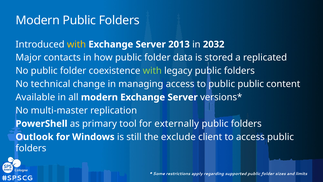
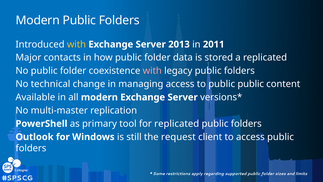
2032: 2032 -> 2011 (214, 44)
with colour: light green -> pink (152, 71)
for externally: externally -> replicated (177, 124)
exclude: exclude -> request (178, 137)
